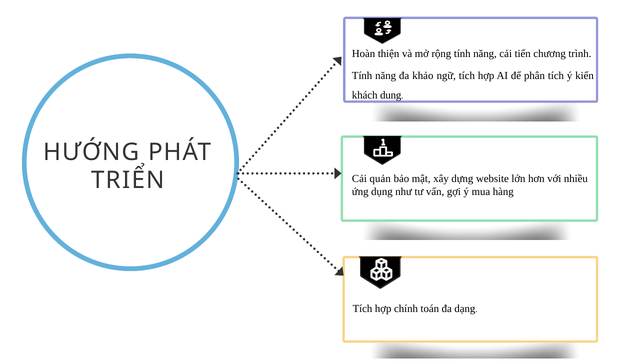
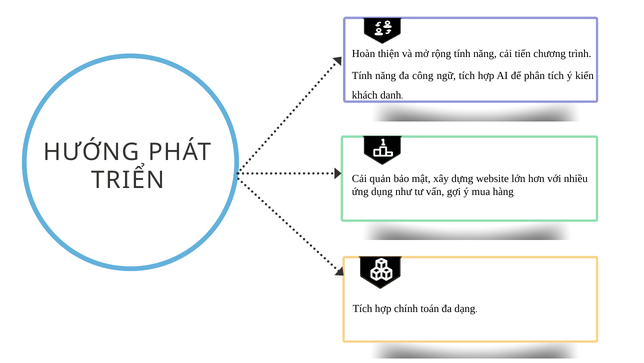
khảo: khảo -> công (423, 76)
dung: dung -> danh (391, 95)
